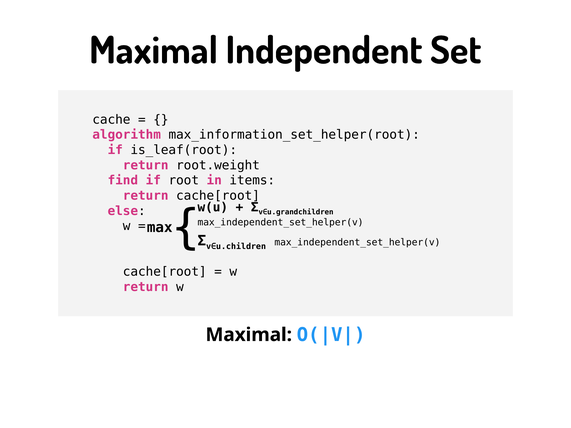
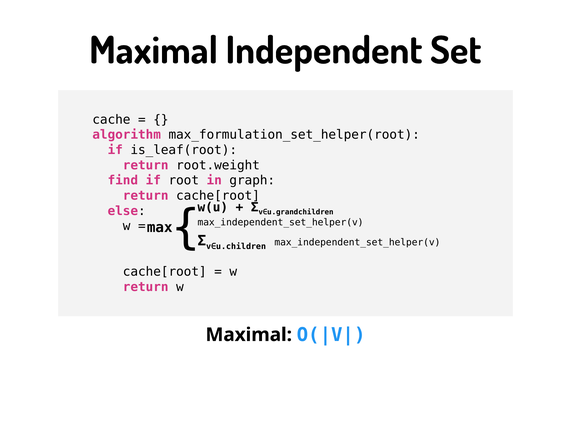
max_information_set_helper(root: max_information_set_helper(root -> max_formulation_set_helper(root (294, 135)
items: items -> graph (252, 181)
